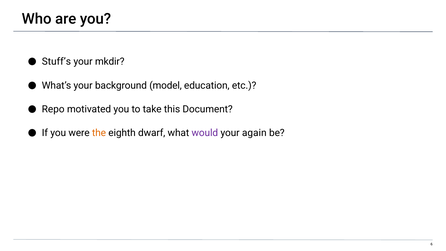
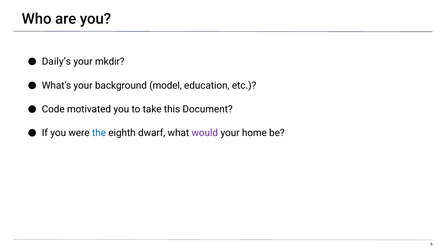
Stuff’s: Stuff’s -> Daily’s (56, 62)
Repo: Repo -> Code (53, 109)
the colour: orange -> blue (99, 133)
again: again -> home (254, 133)
